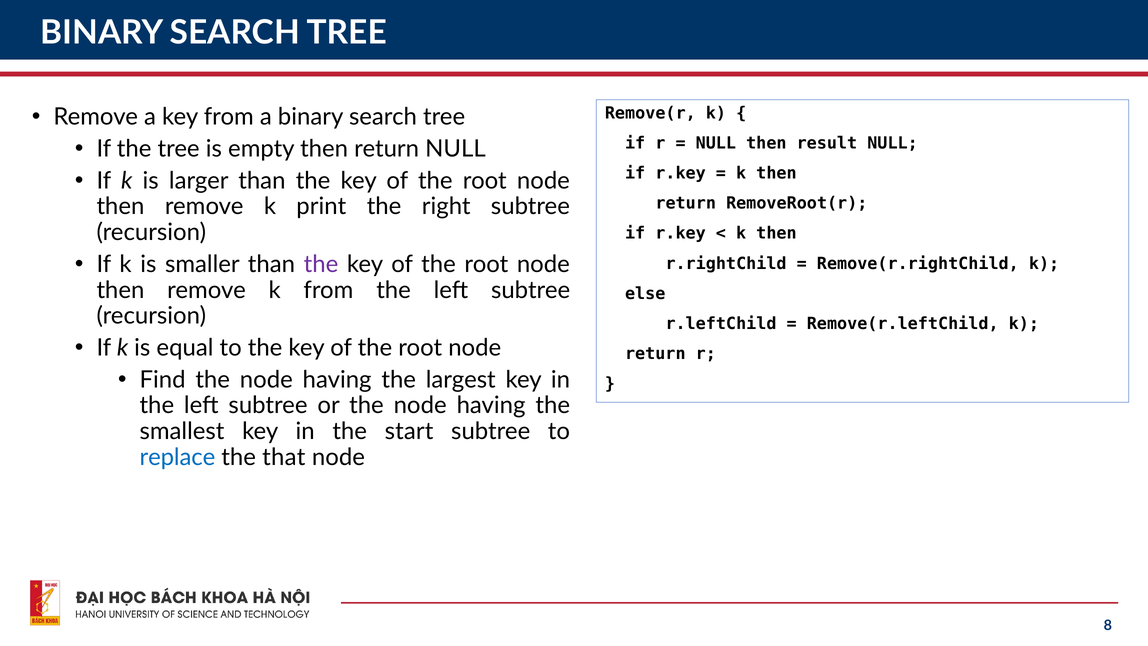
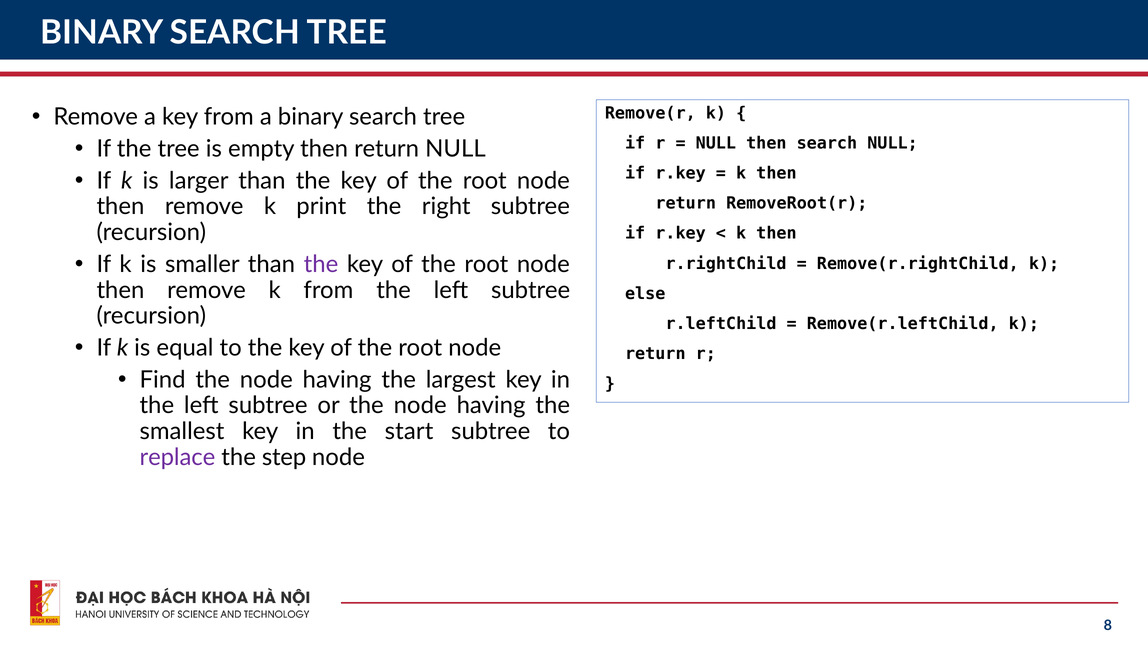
then result: result -> search (827, 143)
replace colour: blue -> purple (177, 457)
that: that -> step (284, 457)
